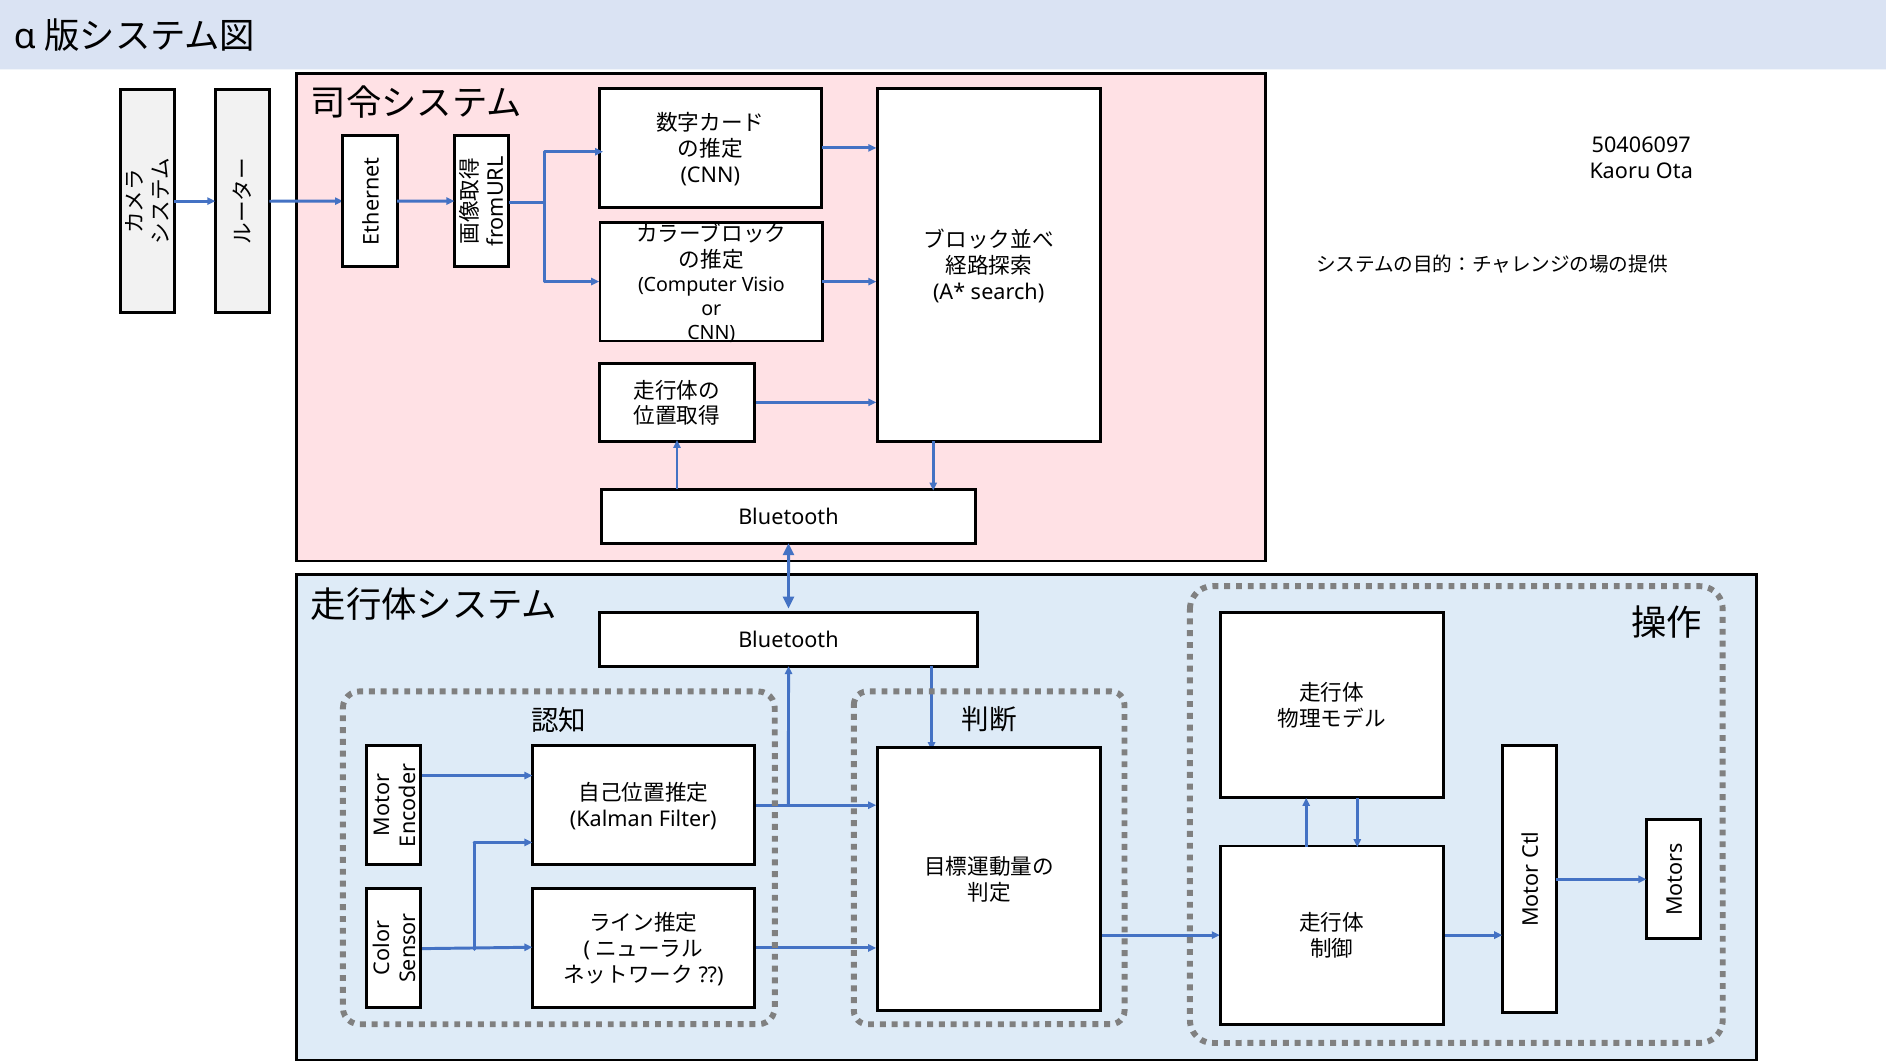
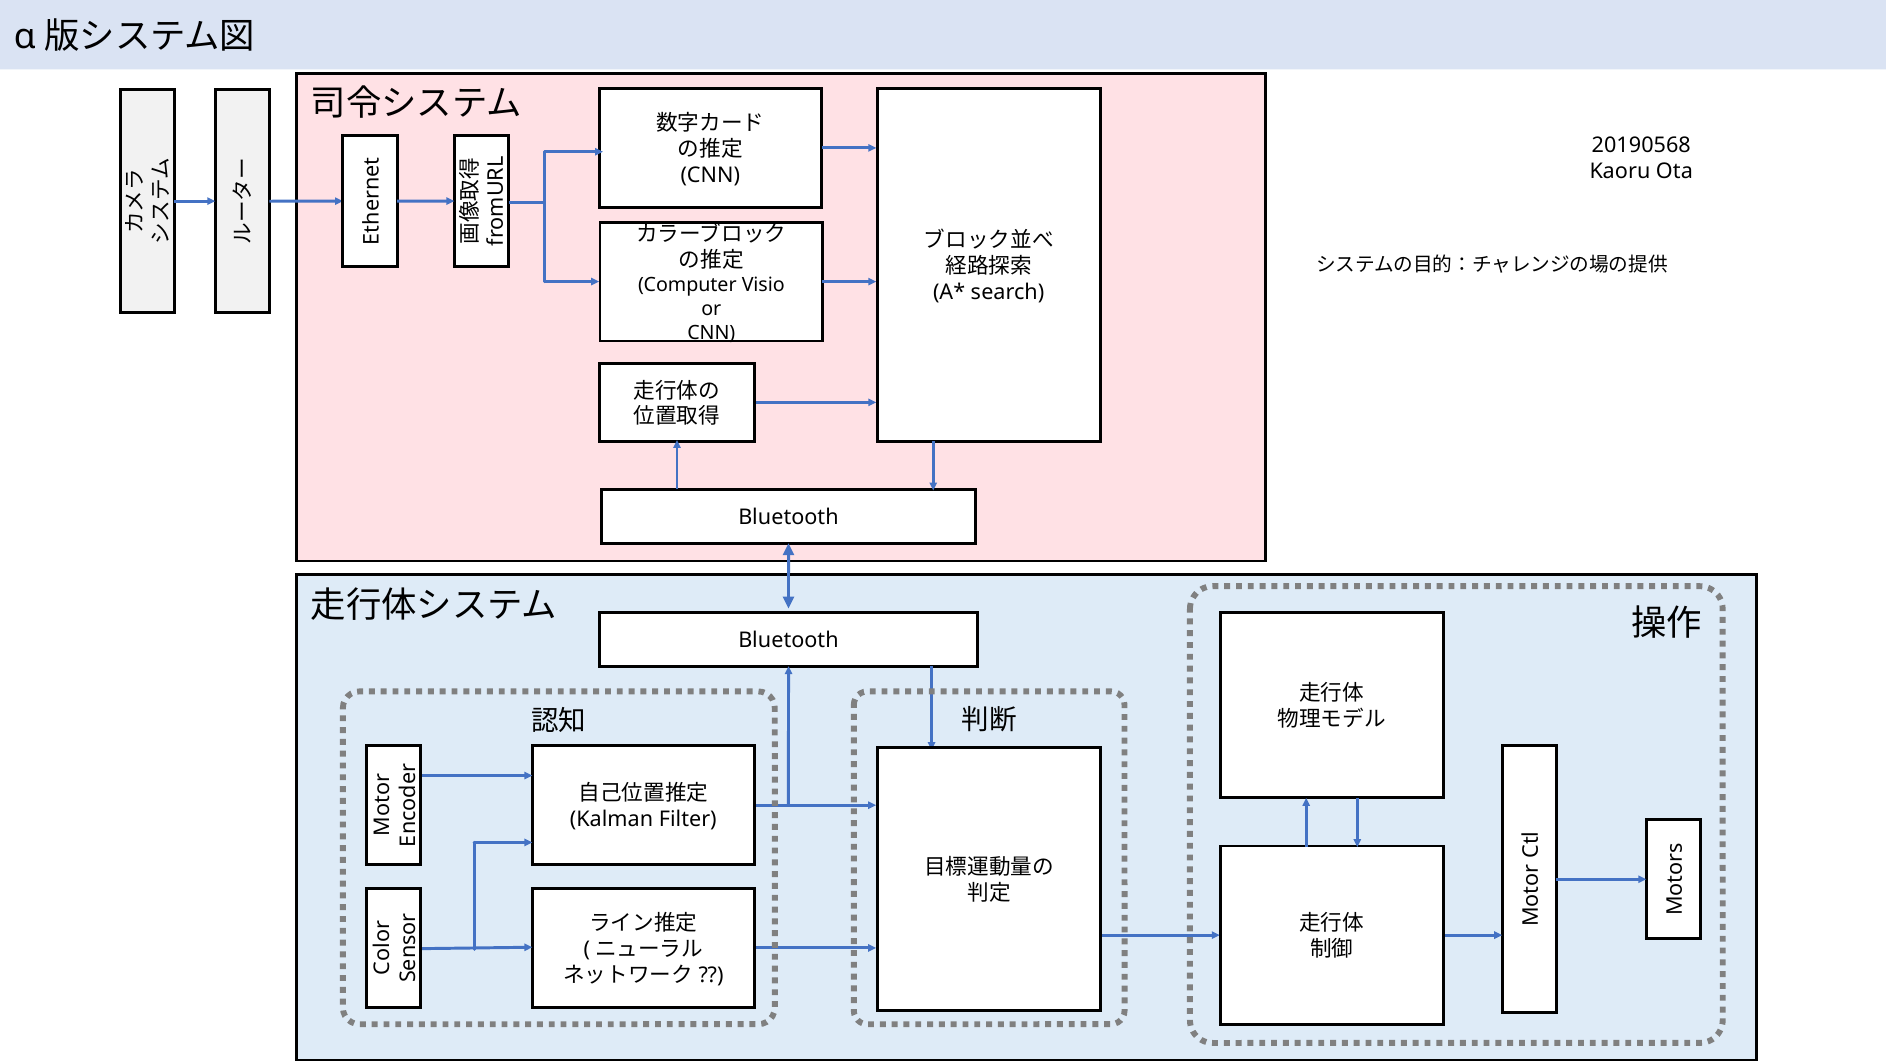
50406097: 50406097 -> 20190568 (1641, 146)
